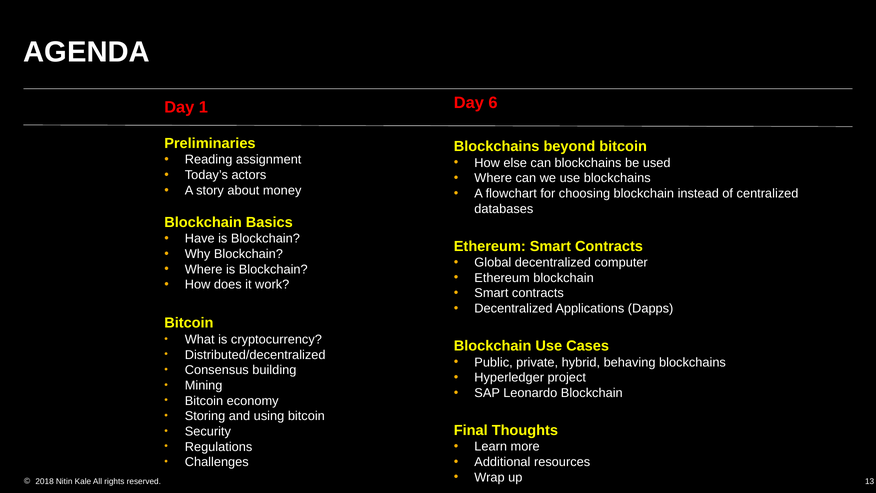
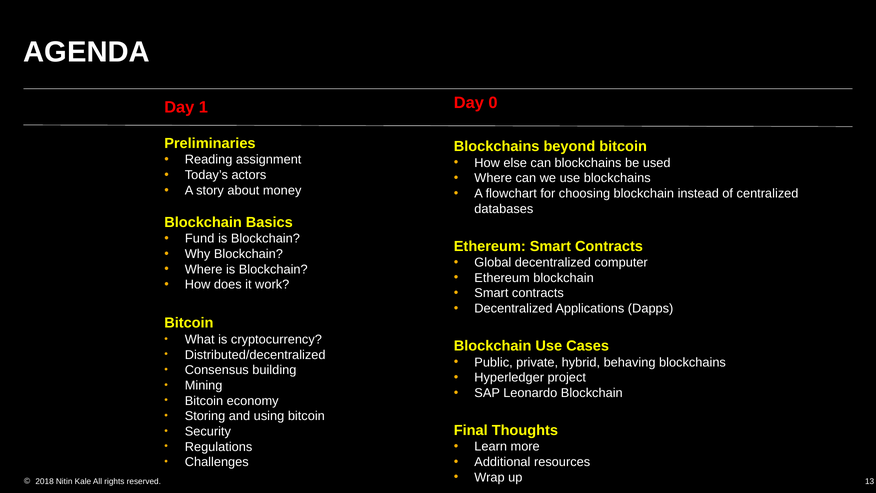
6: 6 -> 0 (493, 103)
Have: Have -> Fund (200, 239)
